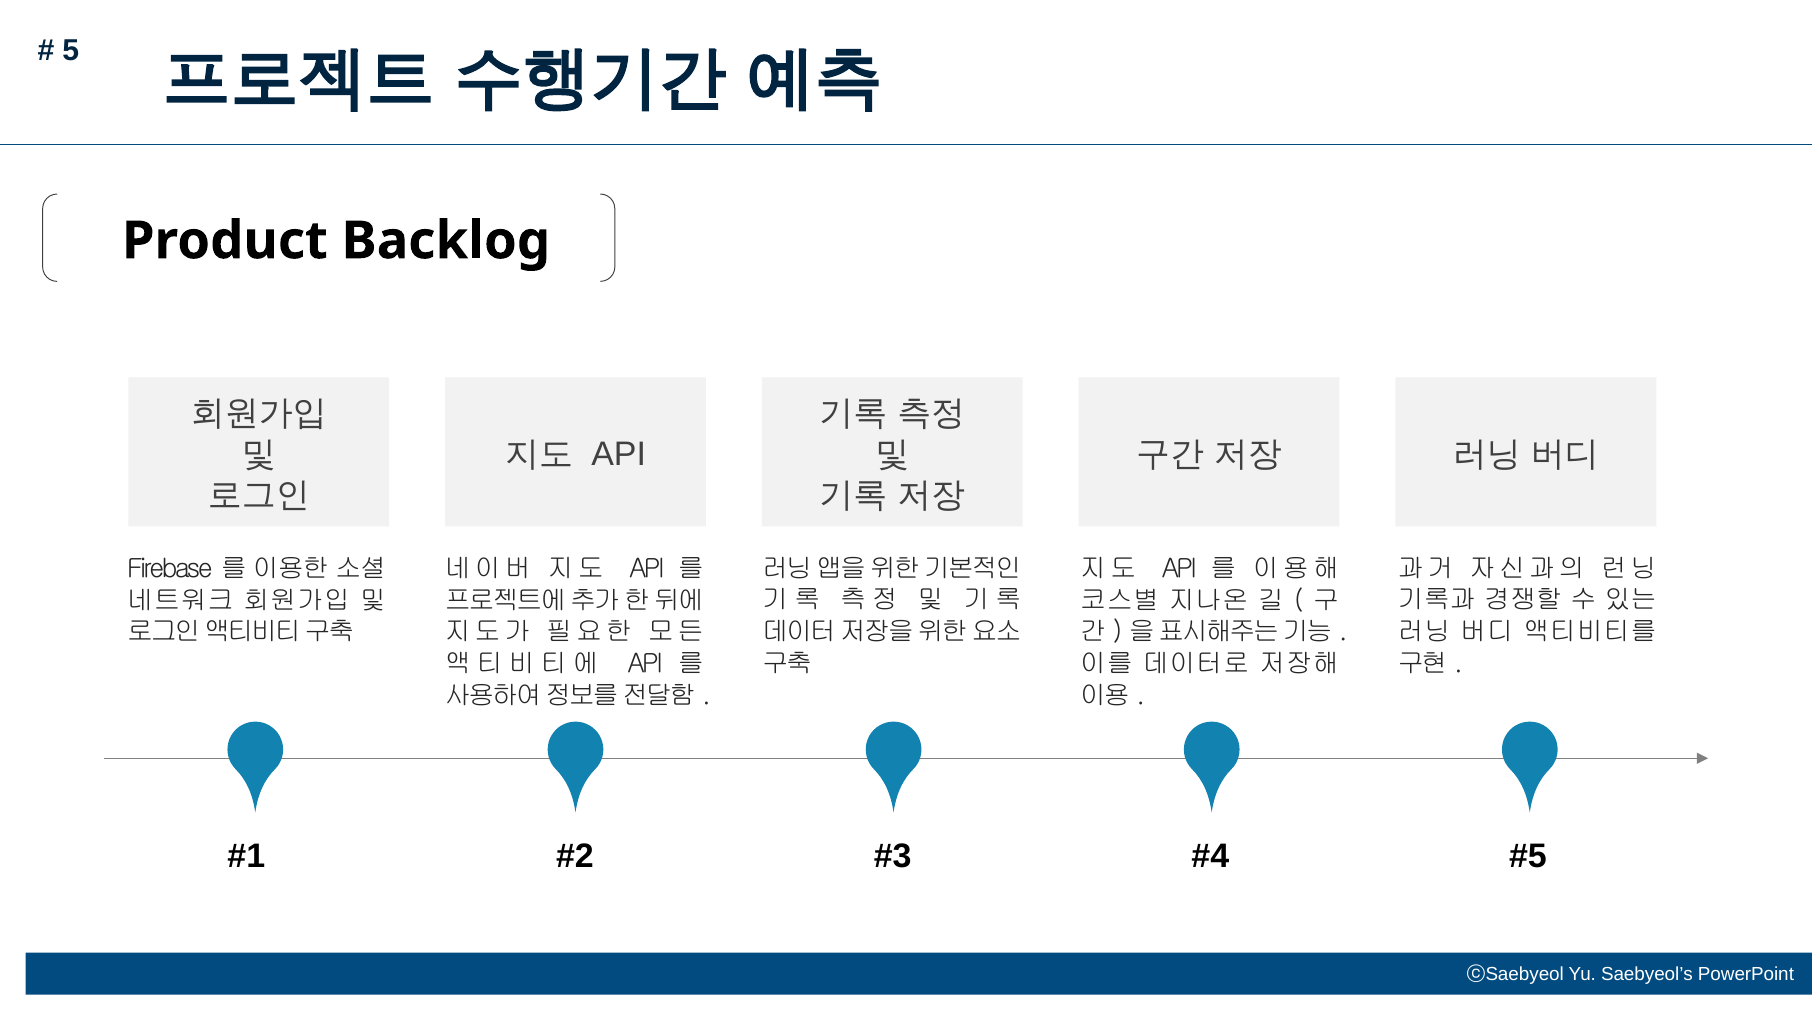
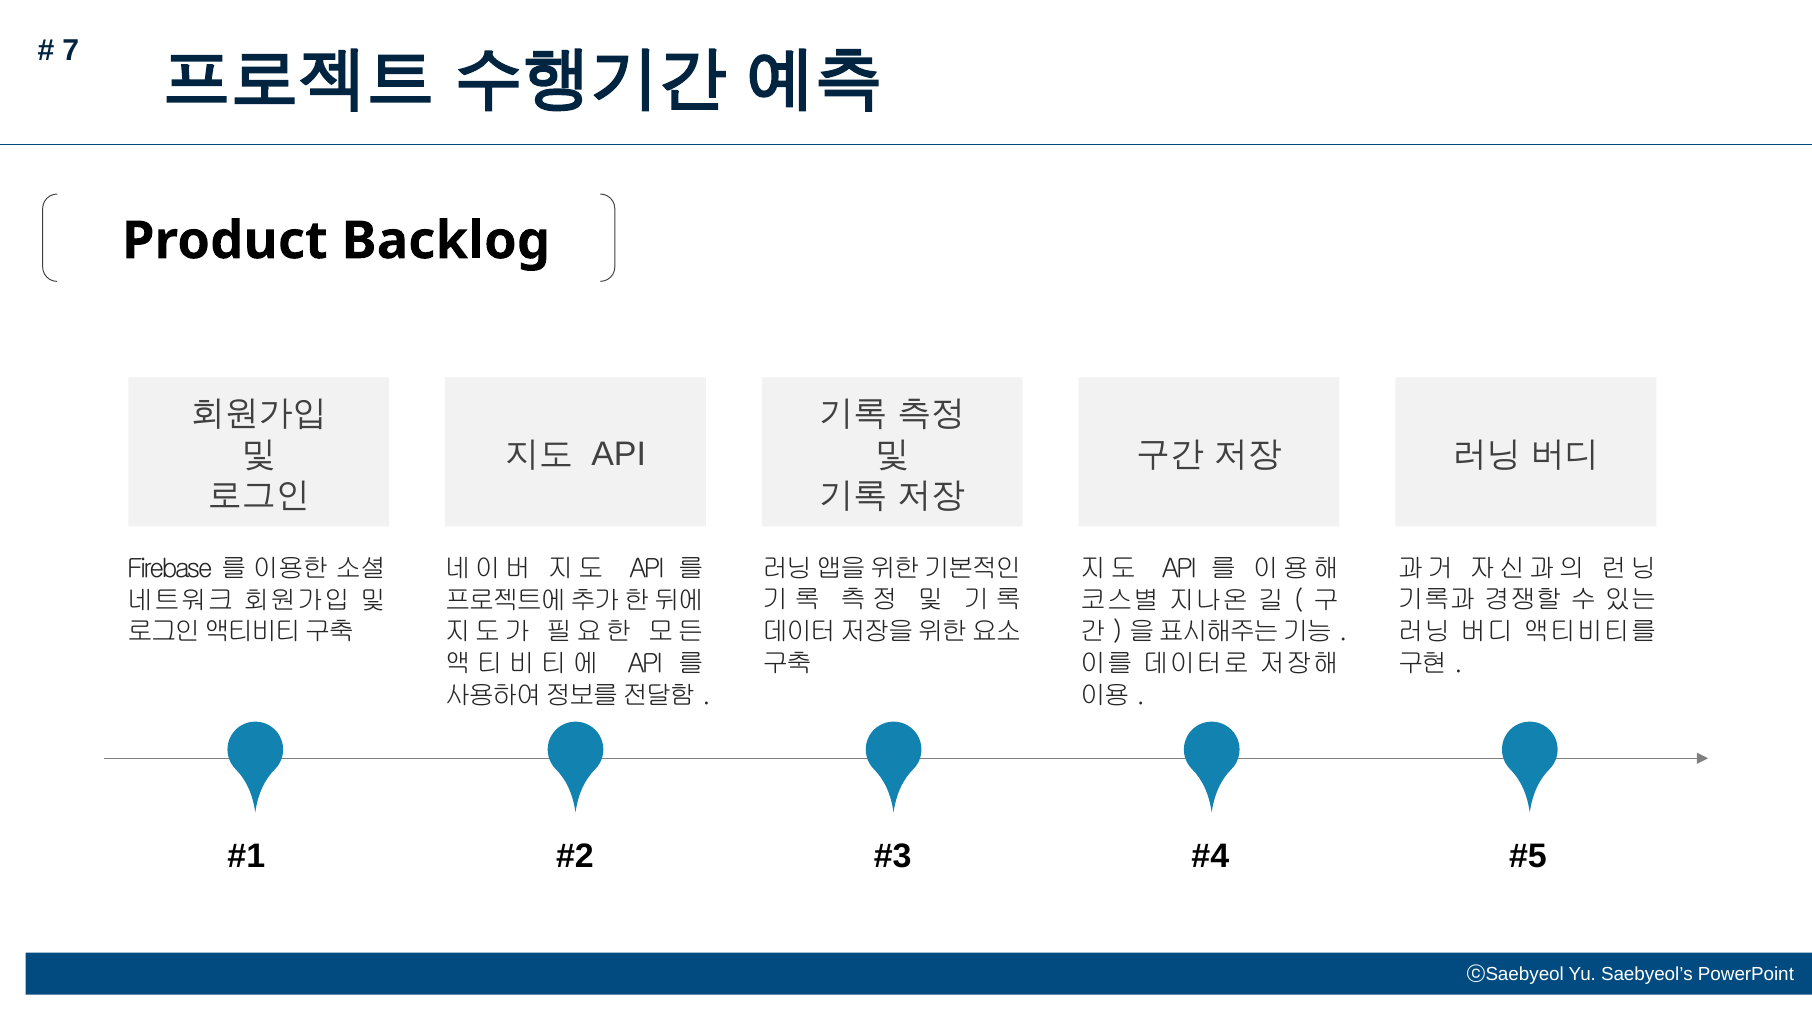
5: 5 -> 7 (71, 51)
